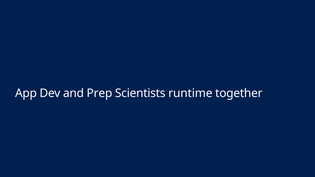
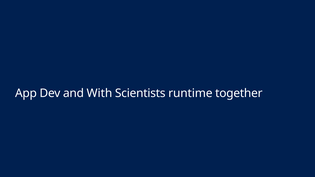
Prep: Prep -> With (99, 93)
